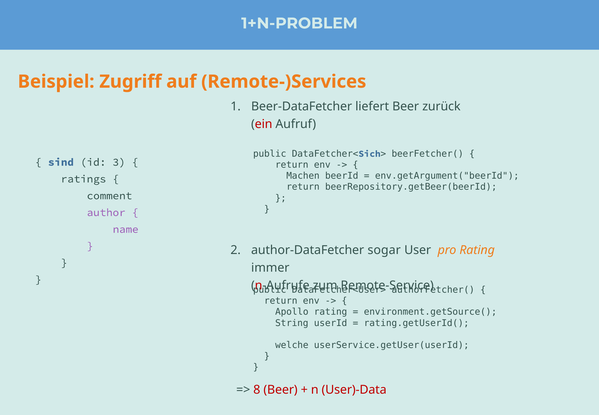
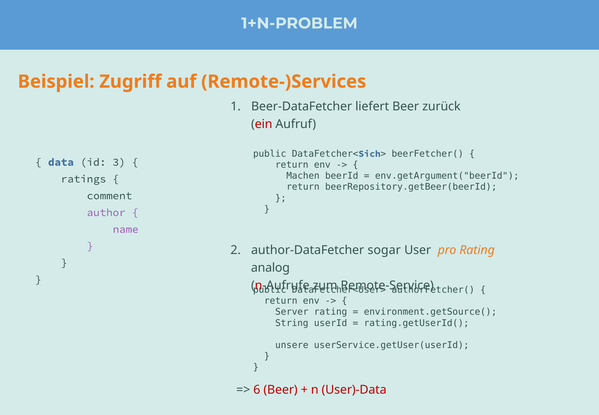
sind: sind -> data (61, 162)
immer: immer -> analog (270, 267)
Apollo: Apollo -> Server (292, 312)
welche: welche -> unsere (292, 345)
8: 8 -> 6 (257, 389)
